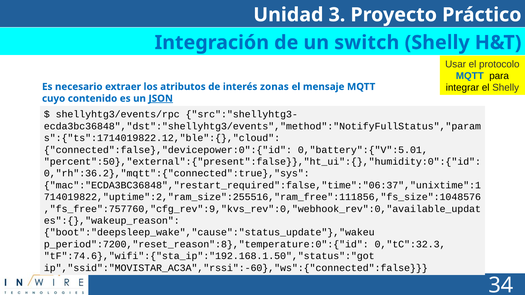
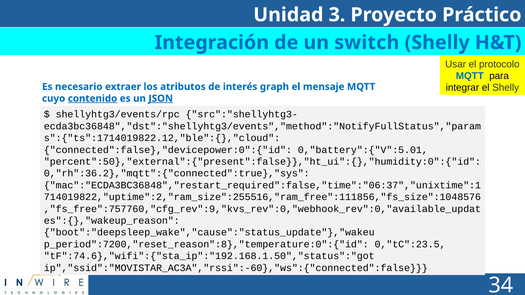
zonas: zonas -> graph (274, 87)
contenido underline: none -> present (92, 99)
0,"tC":32.3: 0,"tC":32.3 -> 0,"tC":23.5 (410, 244)
